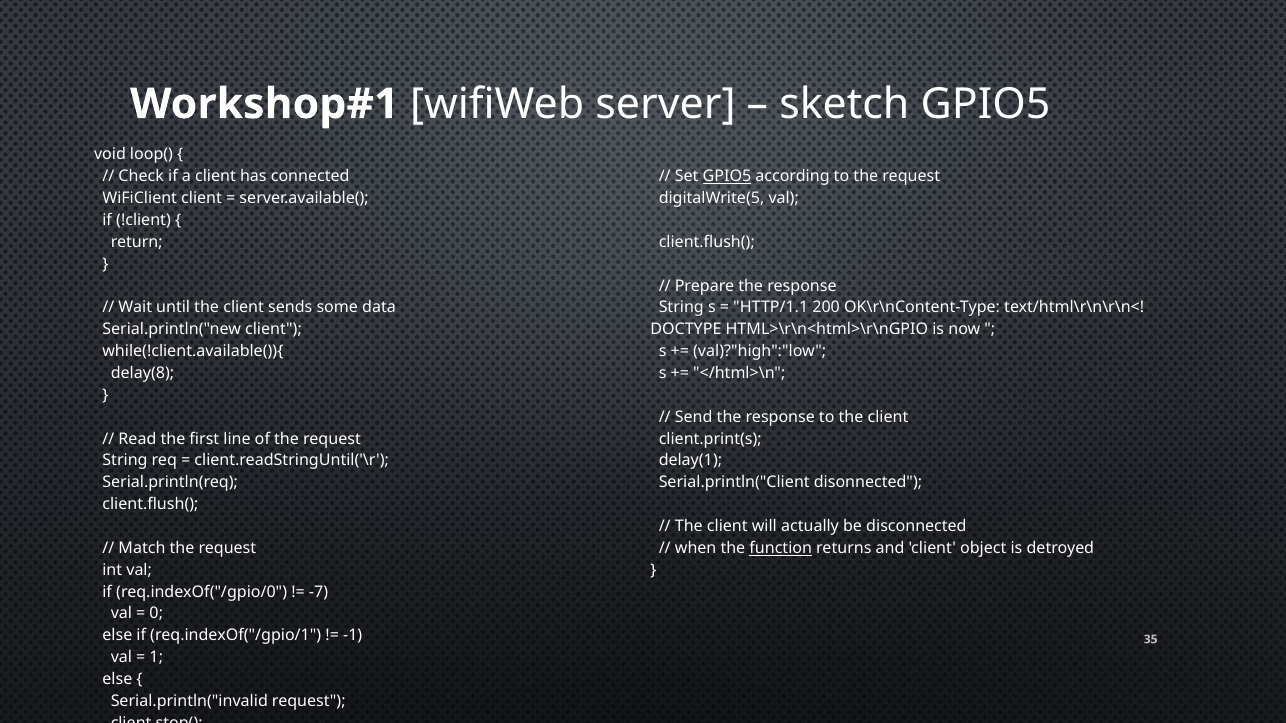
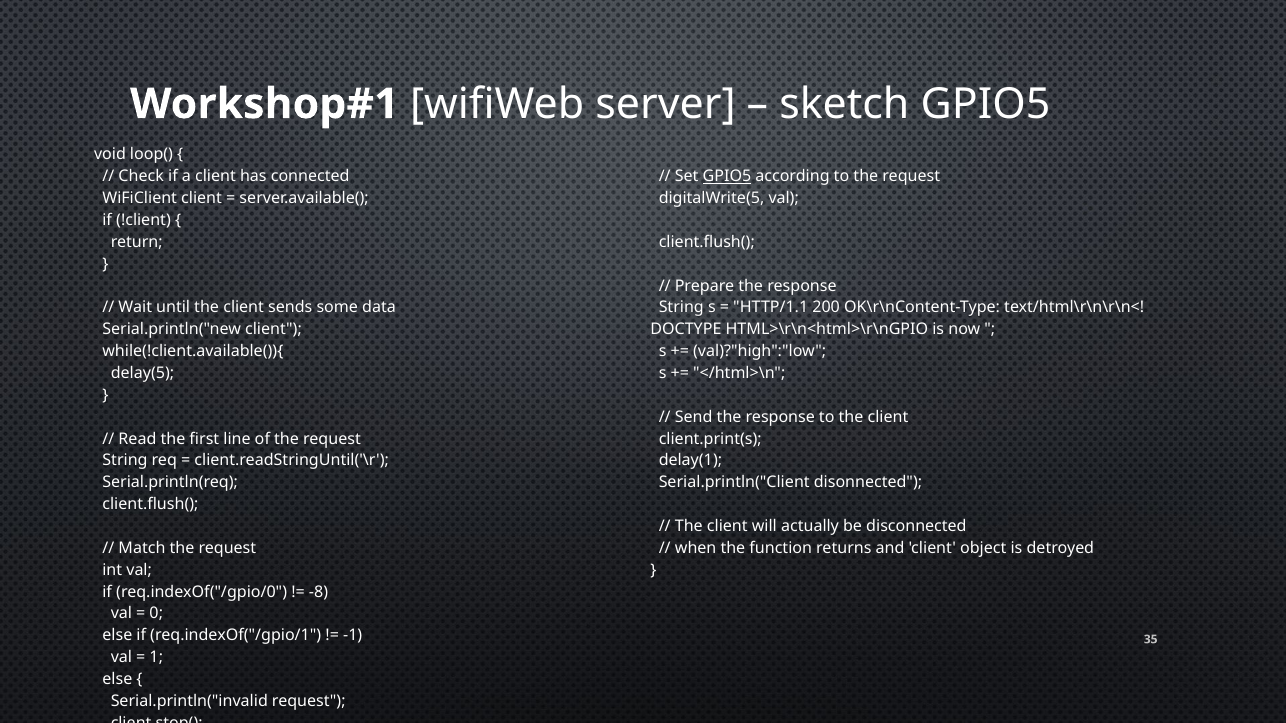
delay(8: delay(8 -> delay(5 (142, 373)
function underline: present -> none (781, 548)
-7: -7 -> -8 (319, 592)
